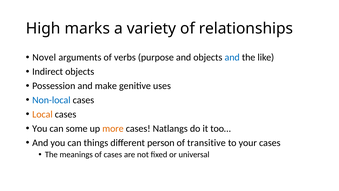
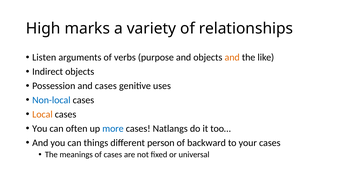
Novel: Novel -> Listen (44, 57)
and colour: blue -> orange (232, 57)
and make: make -> cases (106, 86)
some: some -> often (77, 128)
more colour: orange -> blue (113, 128)
transitive: transitive -> backward (207, 143)
